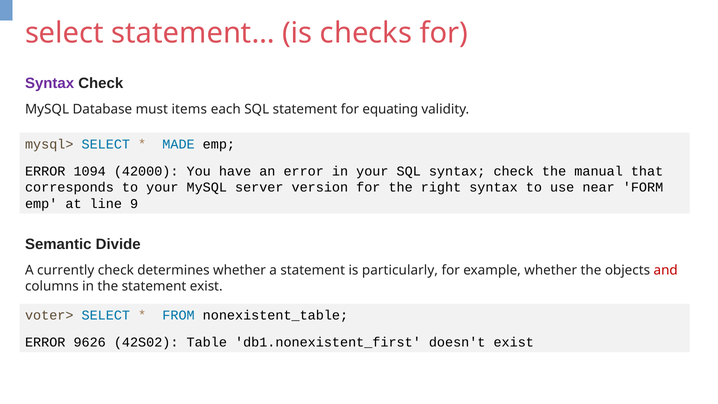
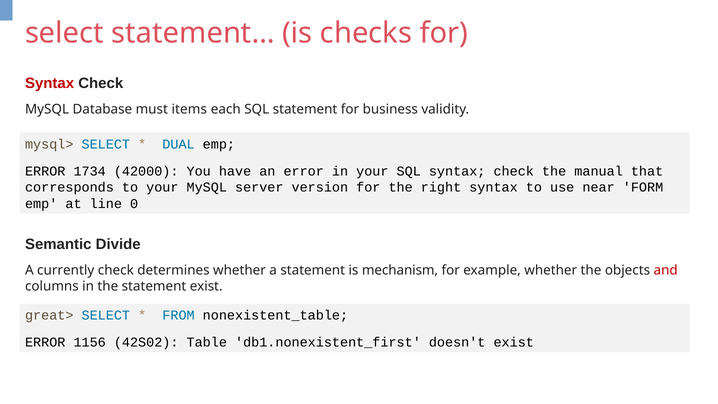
Syntax colour: purple -> red (50, 83)
equating: equating -> business (390, 109)
MADE: MADE -> DUAL (179, 144)
1094: 1094 -> 1734 (90, 171)
9: 9 -> 0 (134, 204)
particularly: particularly -> mechanism (400, 270)
voter>: voter> -> great> (49, 315)
9626: 9626 -> 1156 (90, 342)
